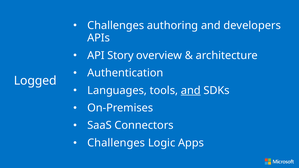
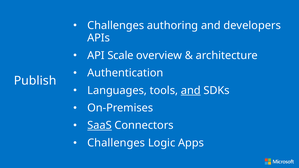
Story: Story -> Scale (121, 55)
Logged: Logged -> Publish (35, 81)
SaaS underline: none -> present (100, 125)
